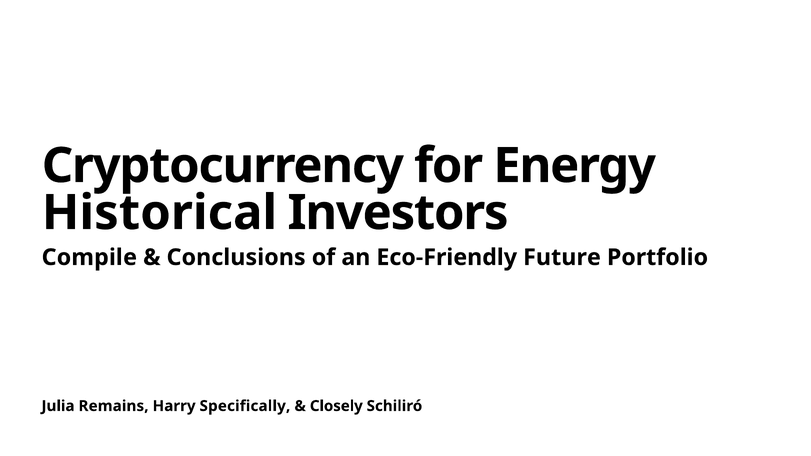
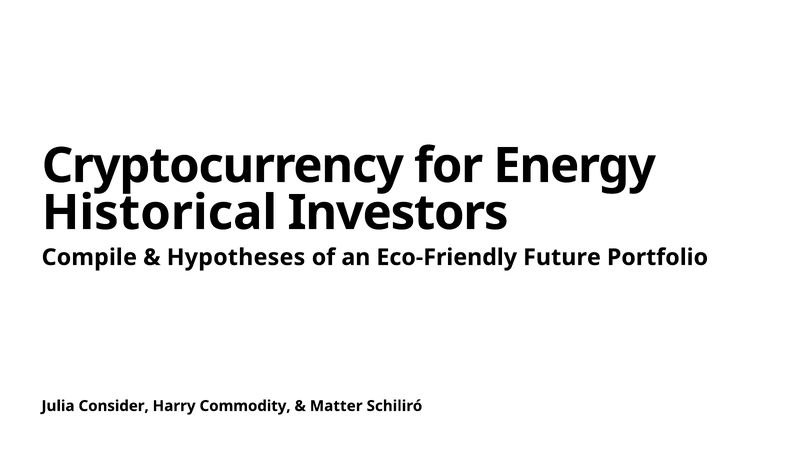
Conclusions: Conclusions -> Hypotheses (236, 257)
Remains: Remains -> Consider (114, 406)
Specifically: Specifically -> Commodity (245, 406)
Closely: Closely -> Matter (336, 406)
